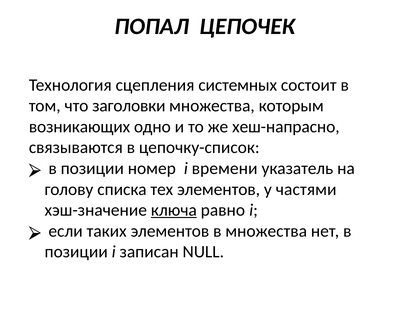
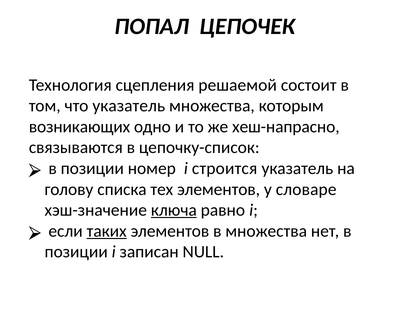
системных: системных -> решаемой (238, 85)
что заголовки: заголовки -> указатель (129, 106)
времени: времени -> строится (225, 169)
частями: частями -> словаре (306, 190)
таких underline: none -> present (107, 231)
